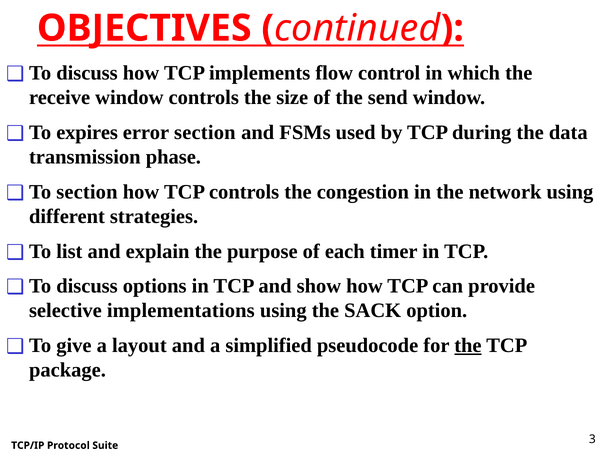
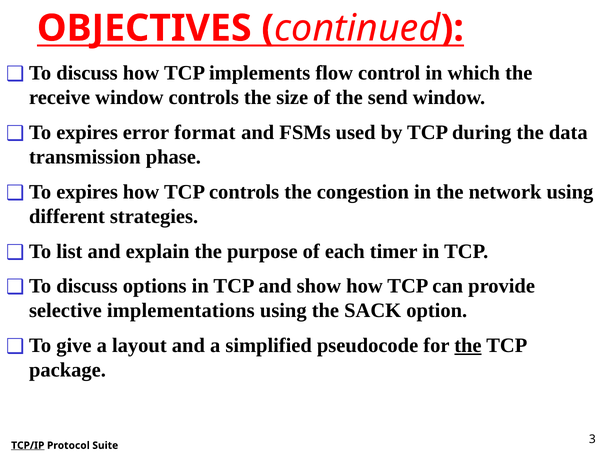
error section: section -> format (205, 133)
section: section -> expires (87, 192)
TCP/IP underline: none -> present (28, 446)
